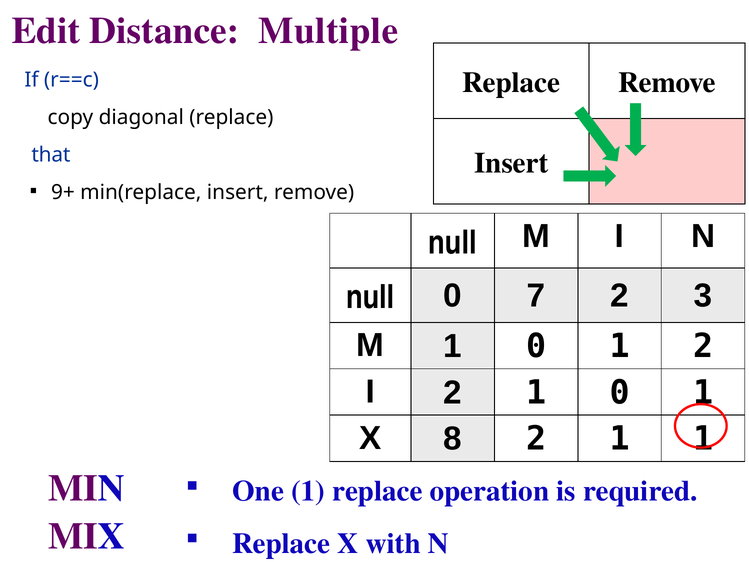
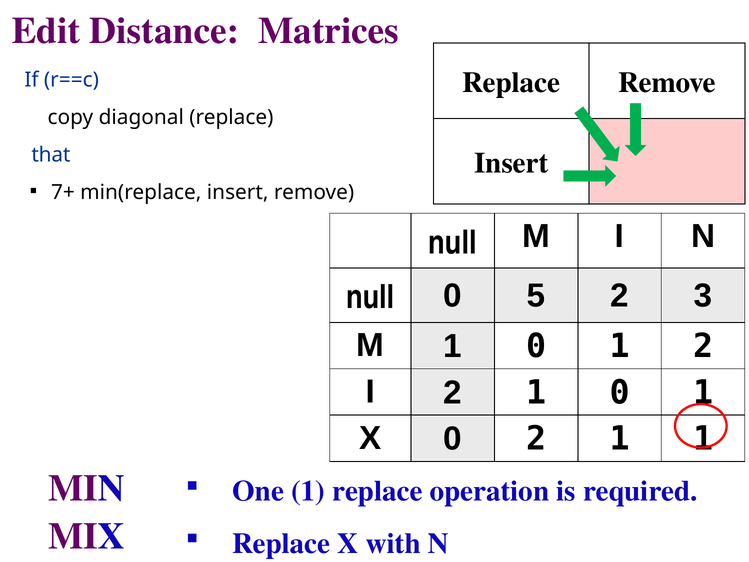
Multiple: Multiple -> Matrices (329, 31)
9+: 9+ -> 7+ (63, 192)
7: 7 -> 5 (536, 296)
X 8: 8 -> 0 (453, 439)
